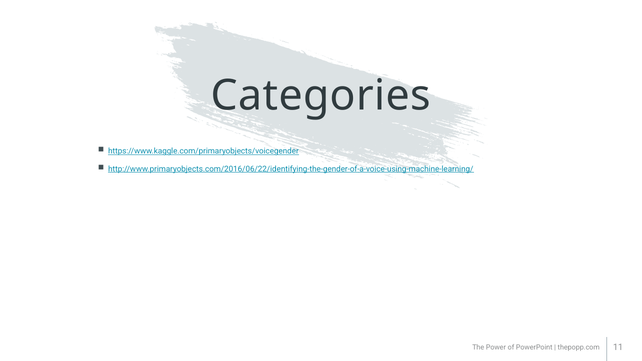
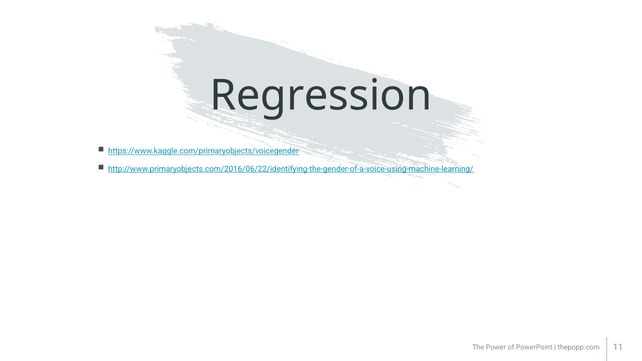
Categories: Categories -> Regression (321, 96)
